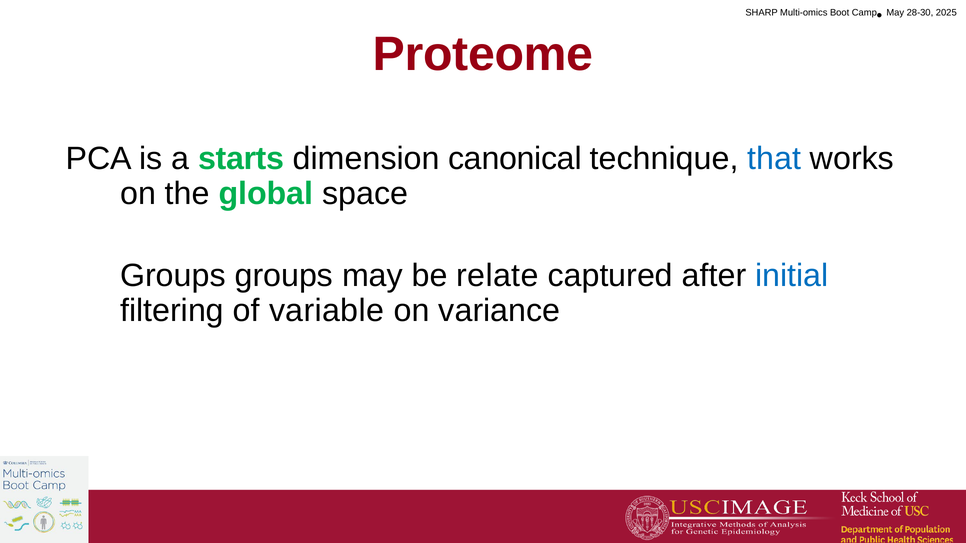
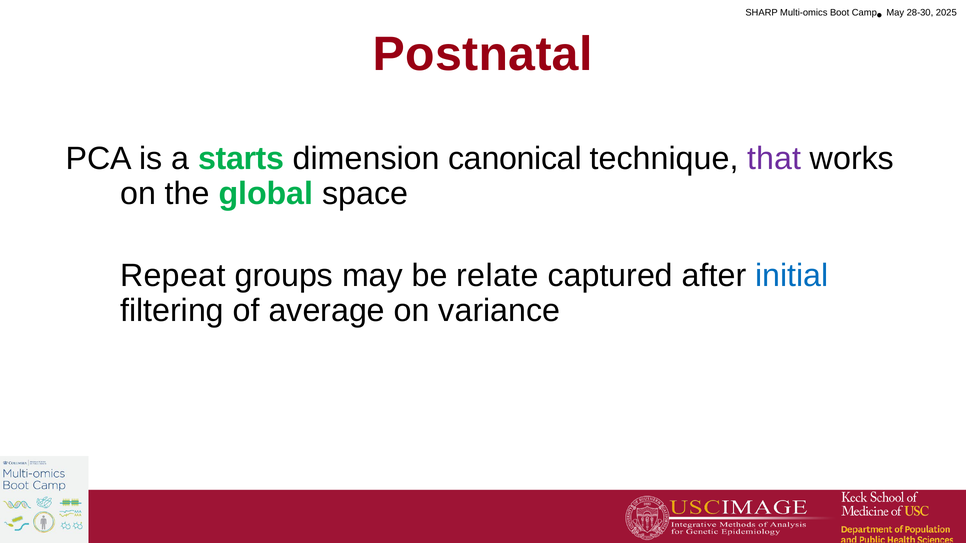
Proteome: Proteome -> Postnatal (483, 54)
that colour: blue -> purple (774, 159)
Groups: Groups -> Repeat (173, 276)
variable: variable -> average (327, 311)
